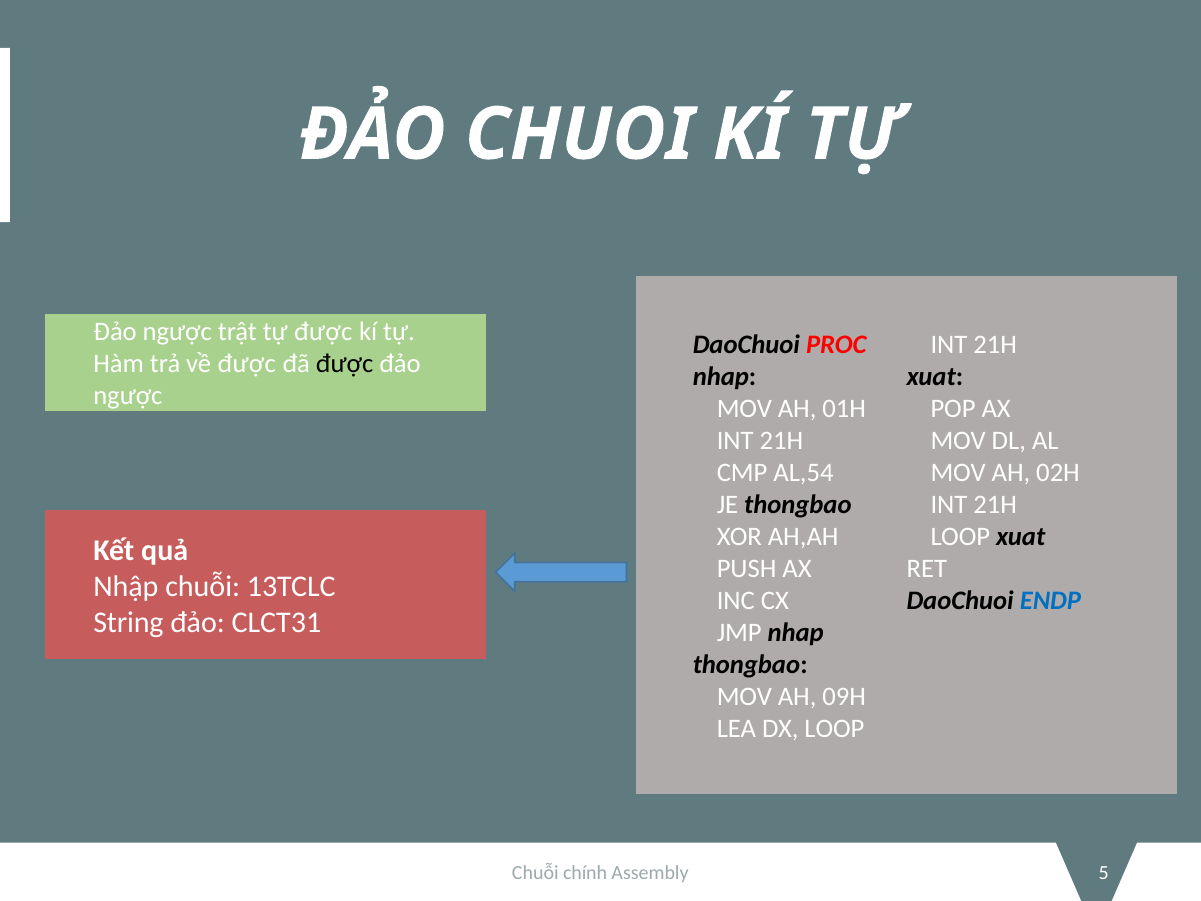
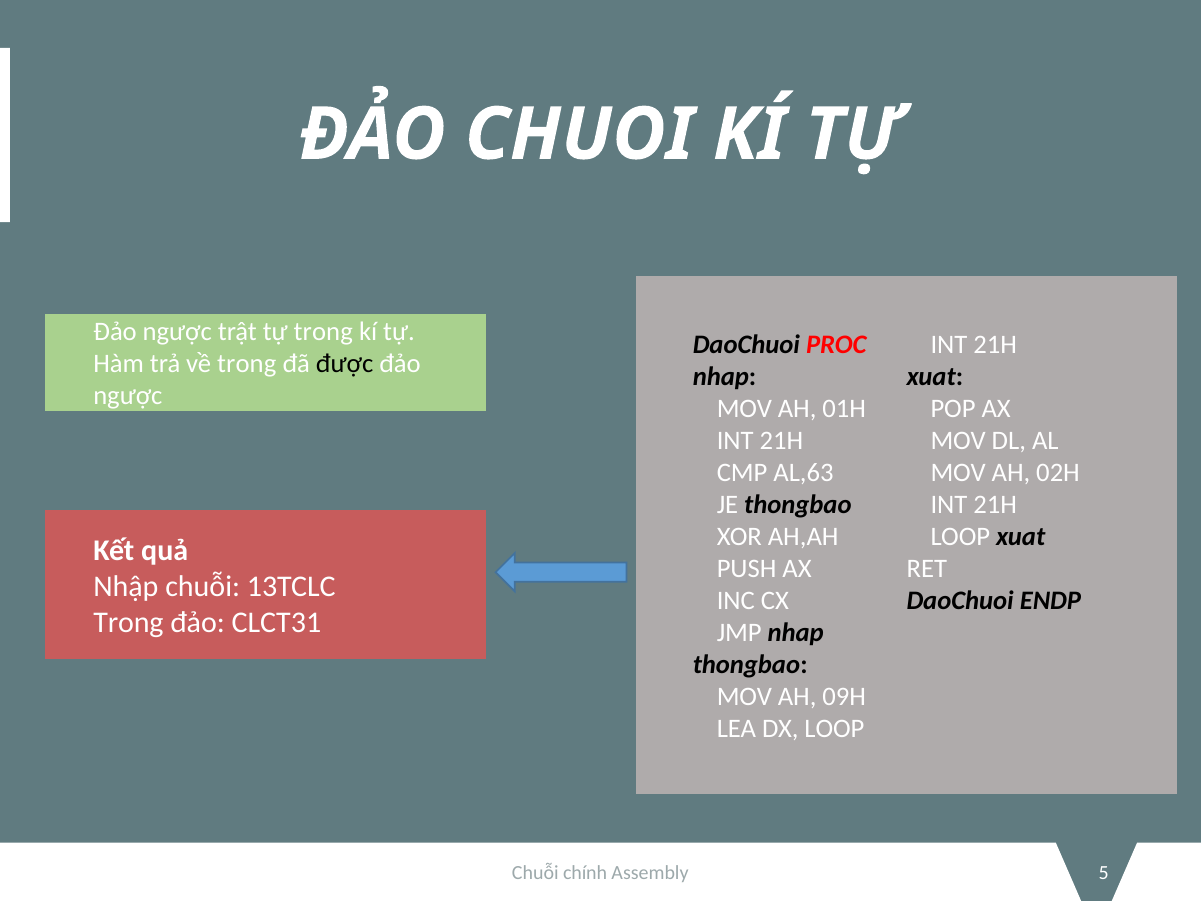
tự được: được -> trong (323, 332)
về được: được -> trong (247, 364)
AL,54: AL,54 -> AL,63 (803, 473)
ENDP colour: blue -> black (1051, 601)
String: String -> Trong (128, 623)
